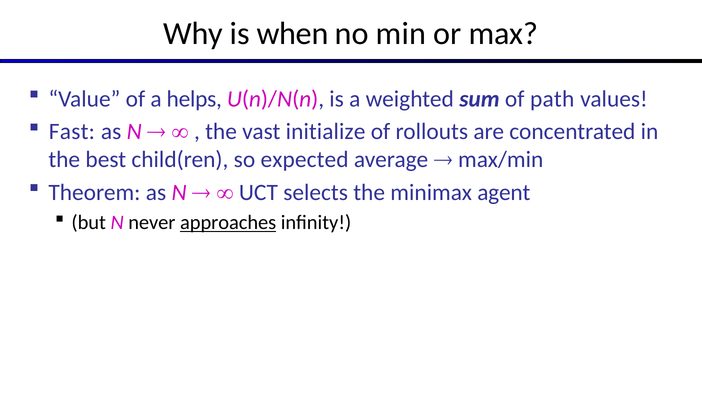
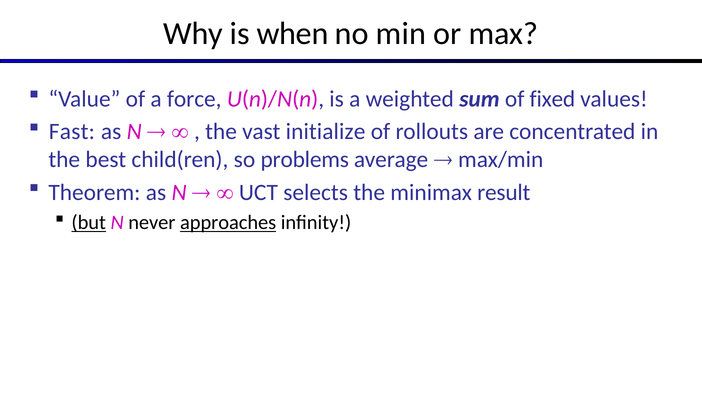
helps: helps -> force (194, 99)
path: path -> fixed (552, 99)
expected: expected -> problems (305, 160)
agent: agent -> result (504, 192)
but underline: none -> present (89, 223)
